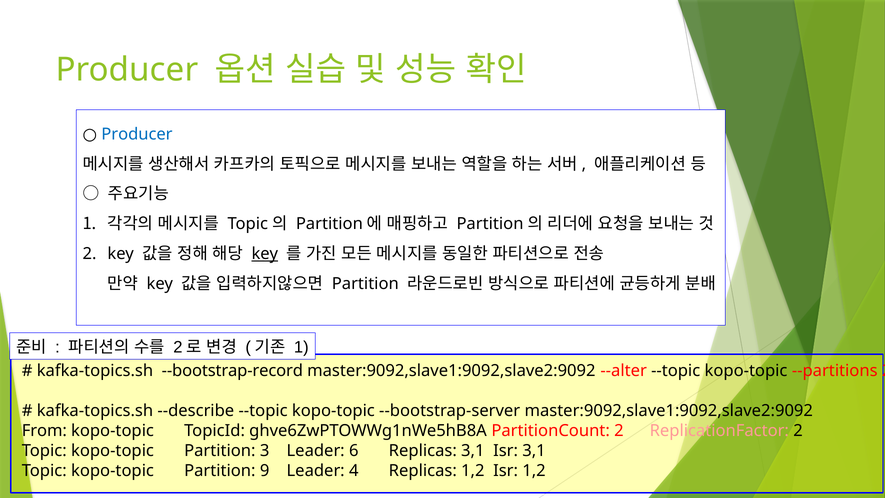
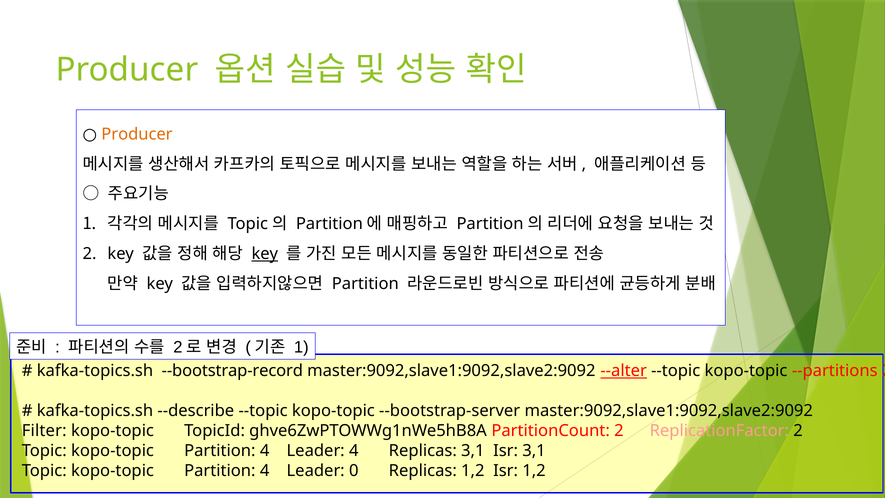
Producer colour: blue -> orange (137, 134)
--alter underline: none -> present (624, 371)
From: From -> Filter (44, 431)
3: 3 -> 4 (265, 450)
Leader 6: 6 -> 4 (354, 450)
9: 9 -> 4 (265, 470)
4: 4 -> 0 (354, 470)
